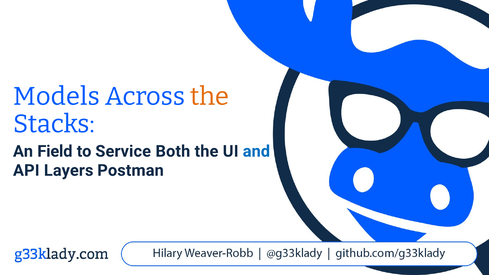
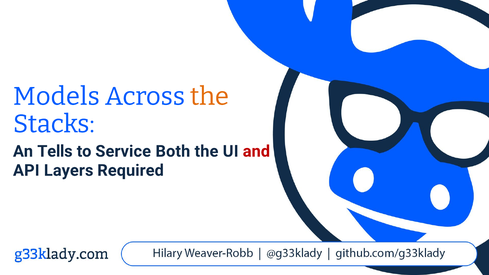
Field: Field -> Tells (55, 151)
and colour: blue -> red (256, 151)
Postman: Postman -> Required (131, 170)
